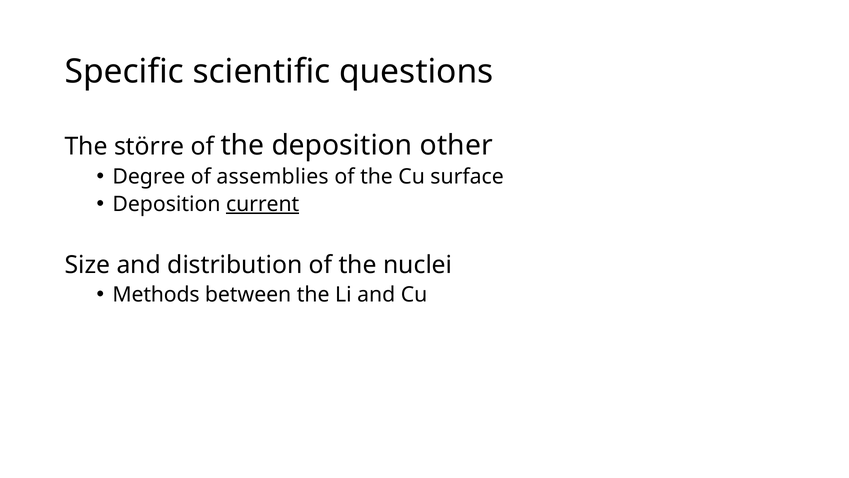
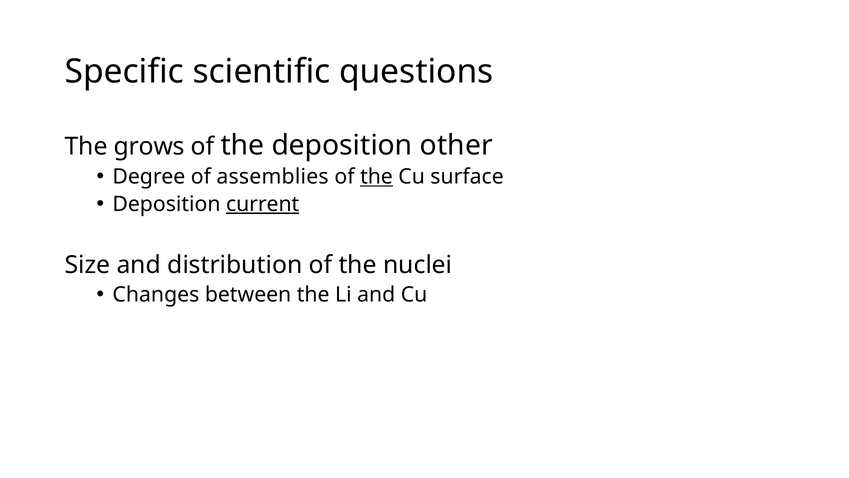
större: större -> grows (149, 147)
the underline: none -> present (376, 177)
Methods: Methods -> Changes (156, 294)
